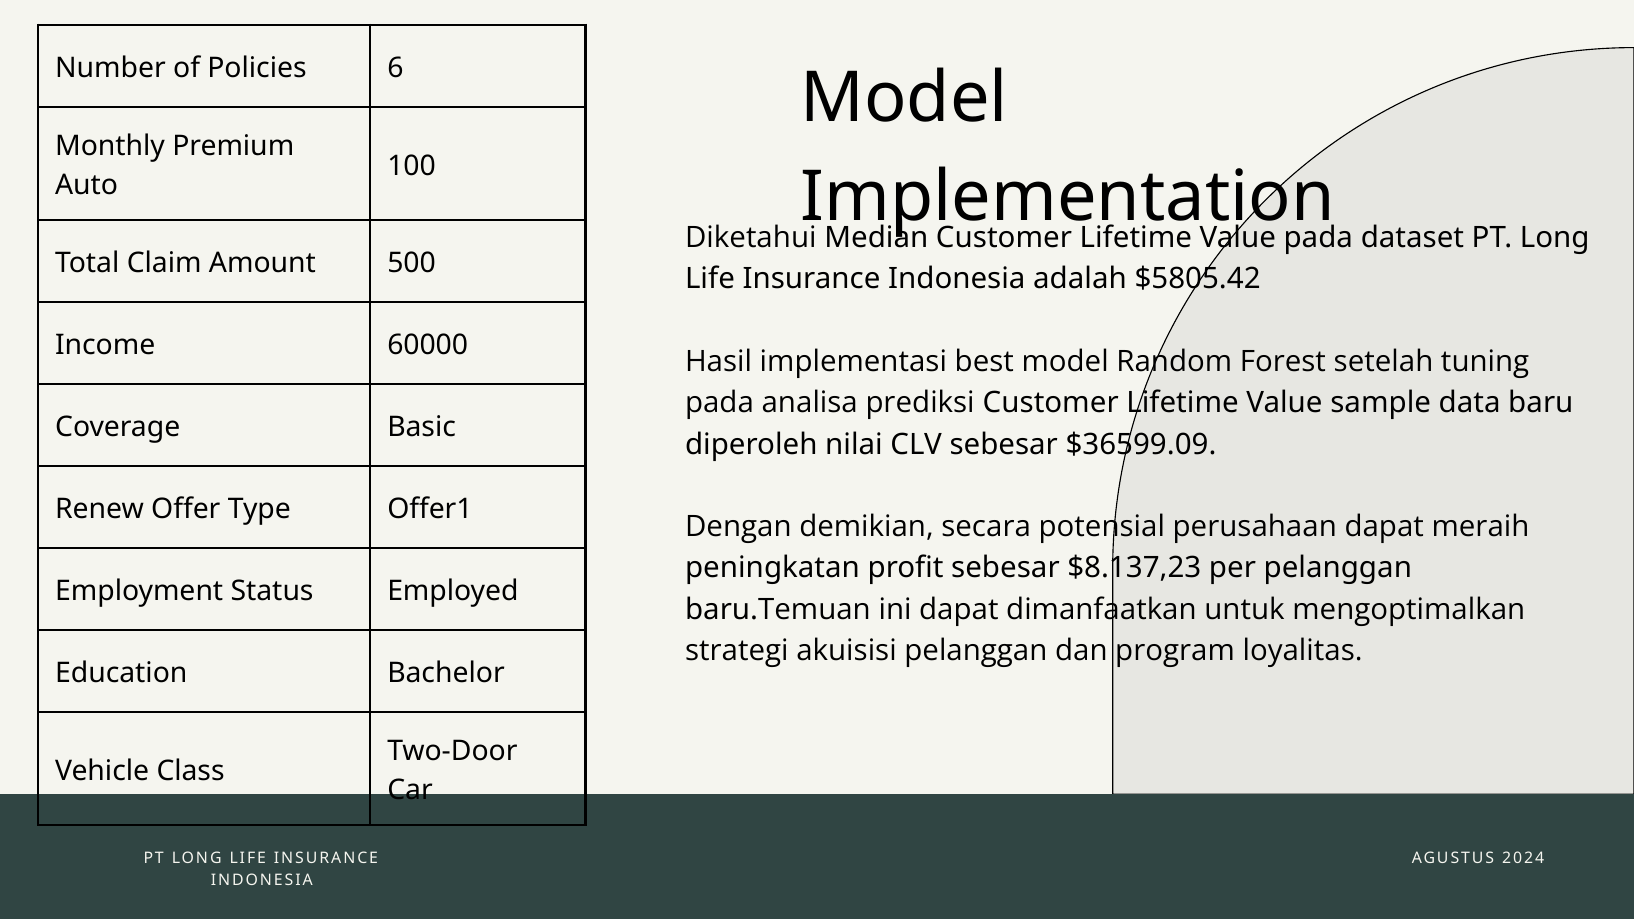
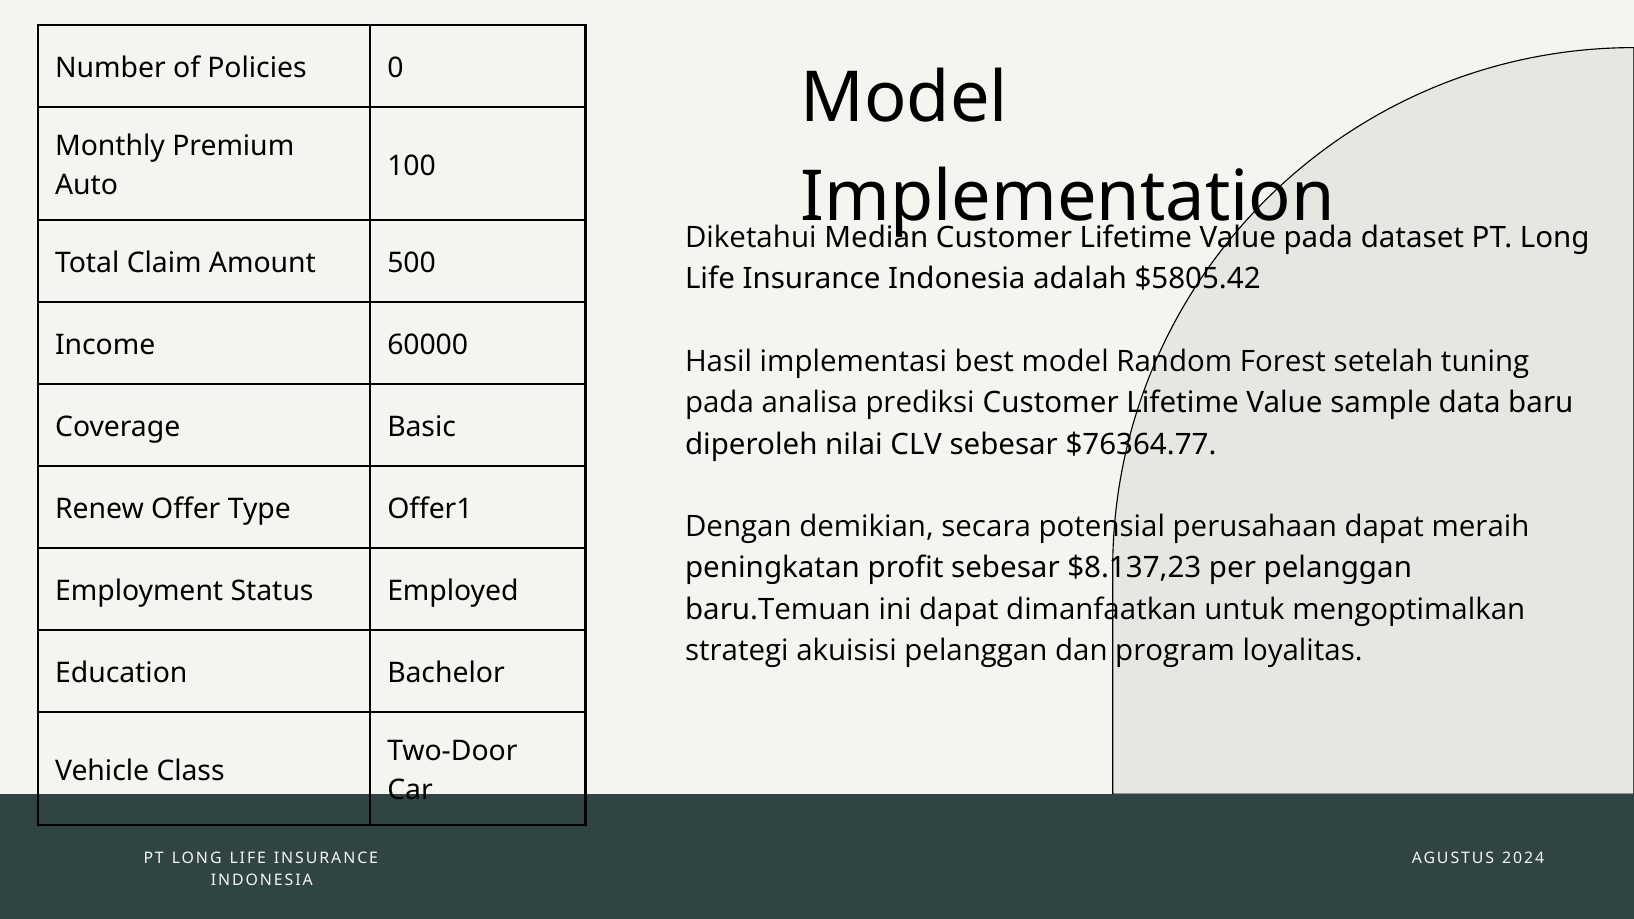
6: 6 -> 0 (395, 68)
$36599.09: $36599.09 -> $76364.77 (1141, 444)
